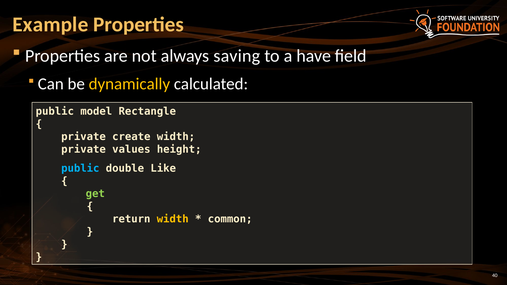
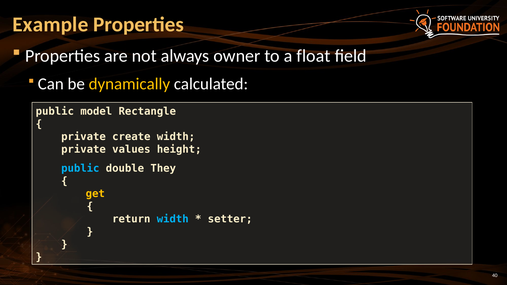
saving: saving -> owner (237, 56)
have: have -> float (314, 56)
Like: Like -> They (163, 168)
get colour: light green -> yellow (95, 194)
width colour: yellow -> light blue (173, 219)
common: common -> setter (230, 219)
